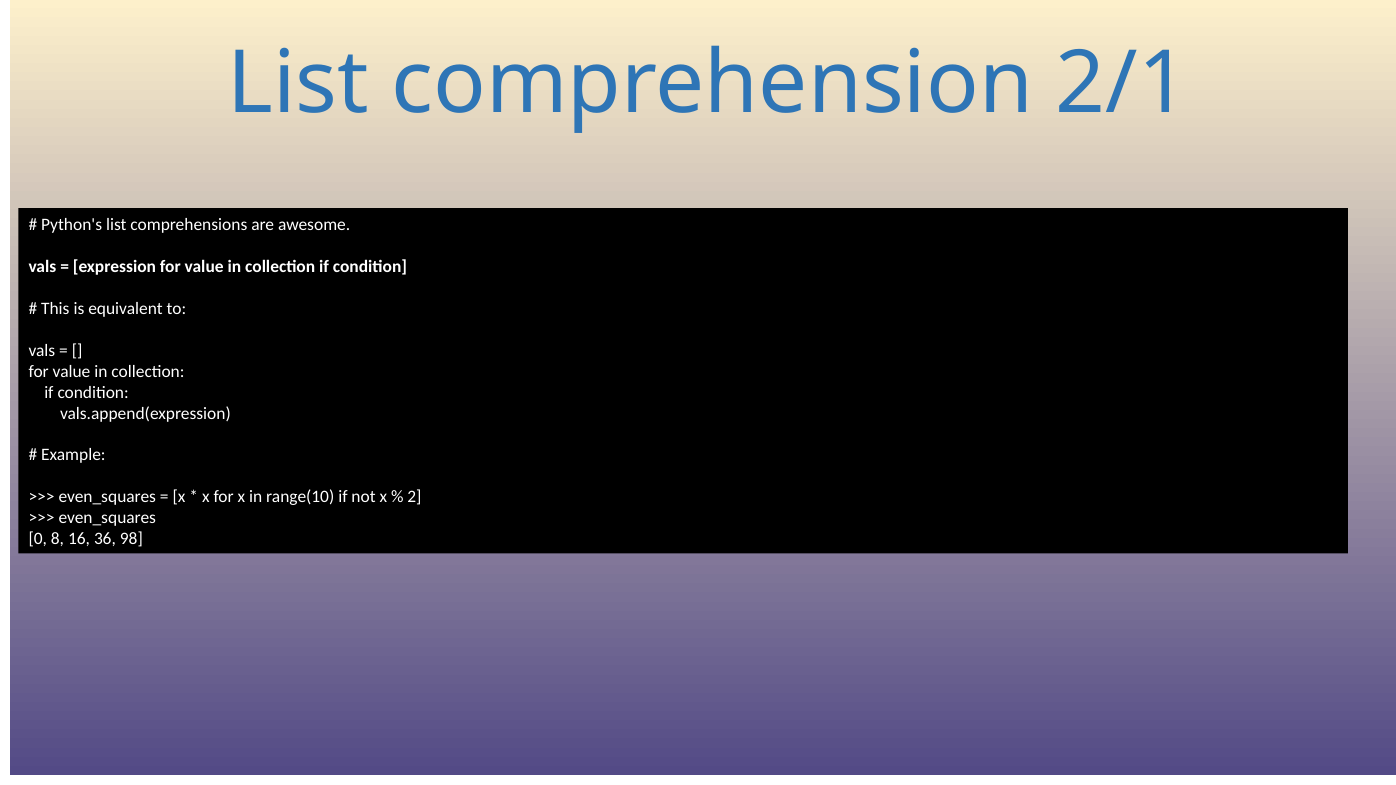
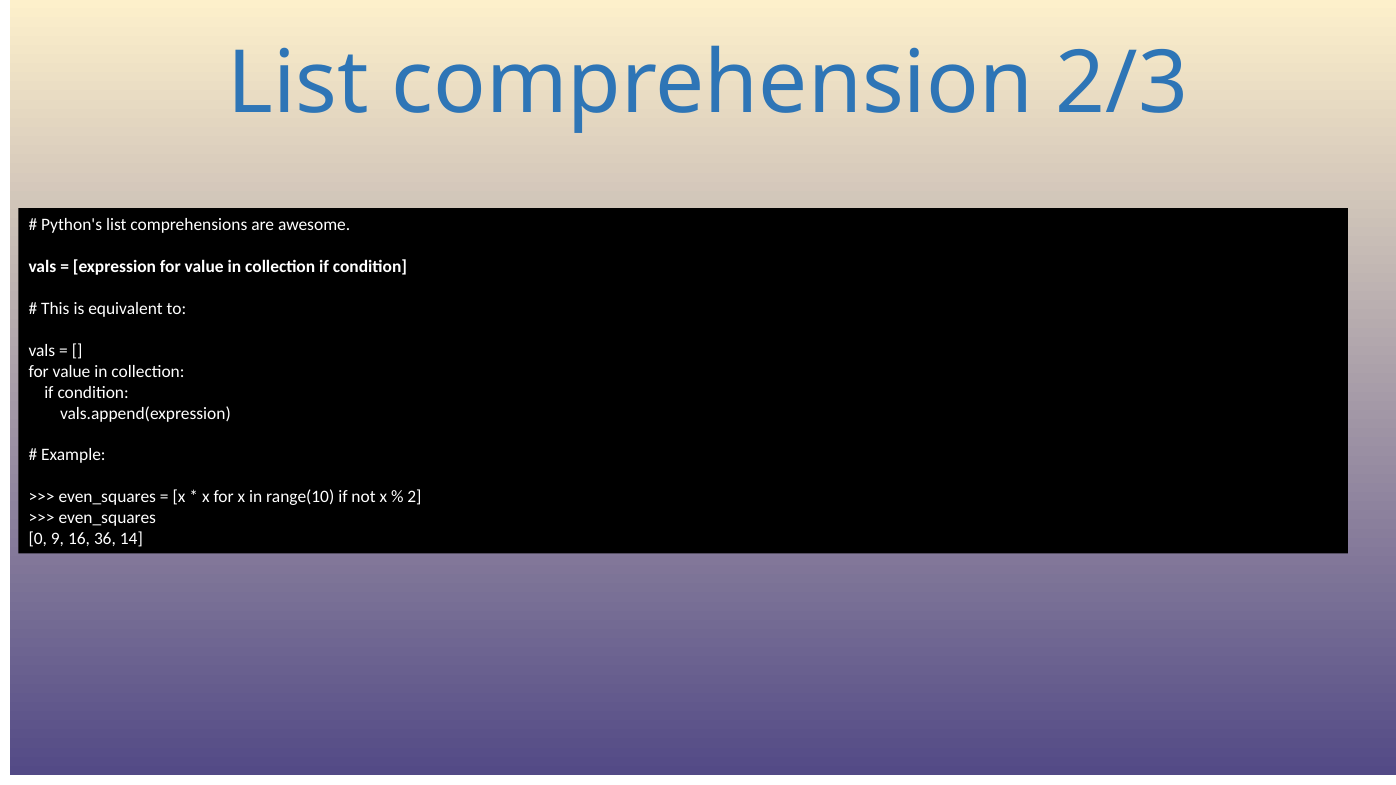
2/1: 2/1 -> 2/3 (1122, 83)
8: 8 -> 9 (57, 539)
98: 98 -> 14 (131, 539)
